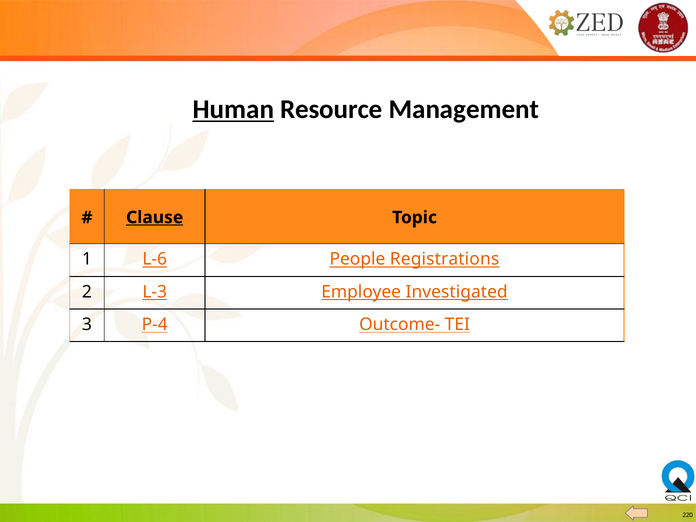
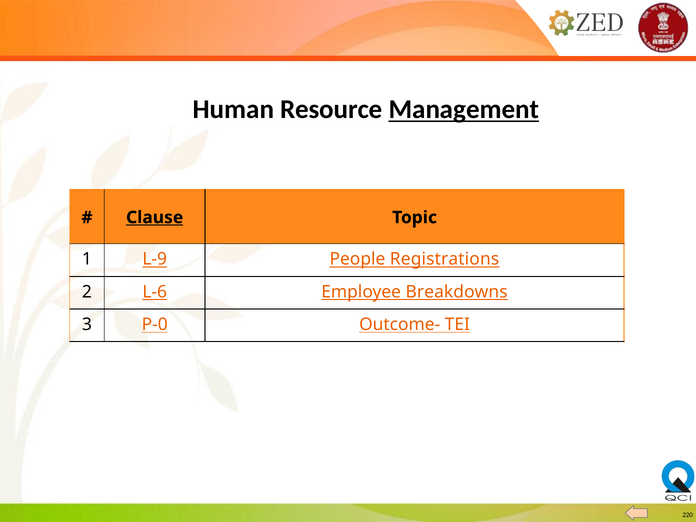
Human underline: present -> none (233, 109)
Management underline: none -> present (464, 109)
L-6: L-6 -> L-9 (155, 259)
L-3: L-3 -> L-6 (155, 292)
Investigated: Investigated -> Breakdowns (457, 292)
P-4: P-4 -> P-0 (155, 324)
